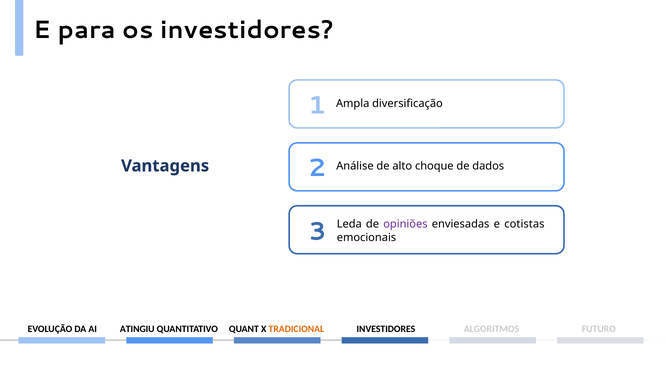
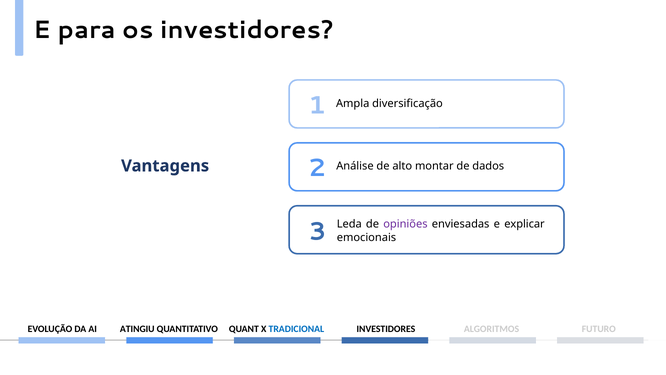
choque: choque -> montar (434, 166)
cotistas: cotistas -> explicar (524, 224)
TRADICIONAL colour: orange -> blue (296, 328)
